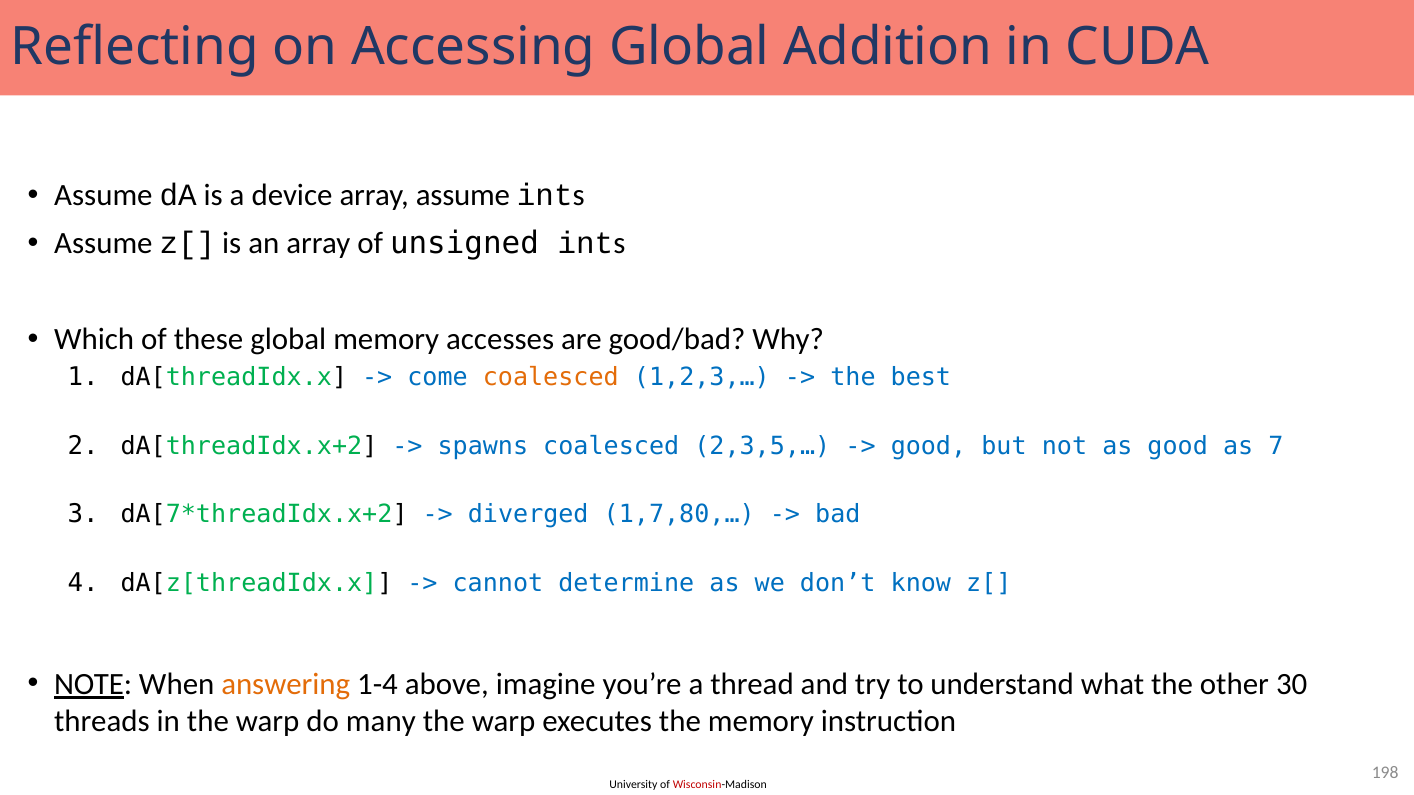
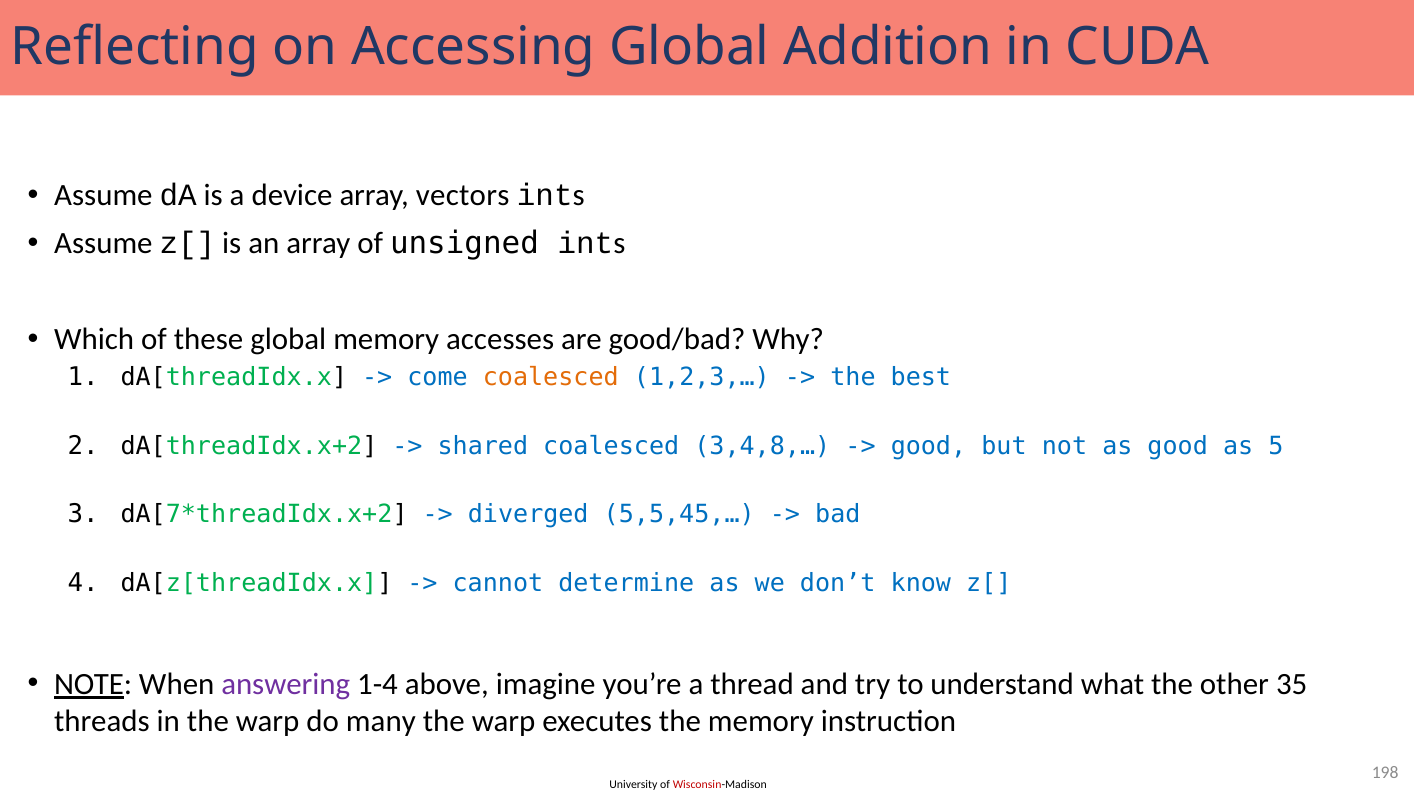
array assume: assume -> vectors (463, 195)
spawns: spawns -> shared (483, 446)
2,3,5,…: 2,3,5,… -> 3,4,8,… (762, 446)
7: 7 -> 5 (1276, 446)
1,7,80,…: 1,7,80,… -> 5,5,45,… (679, 515)
answering colour: orange -> purple (286, 685)
30: 30 -> 35 (1292, 685)
